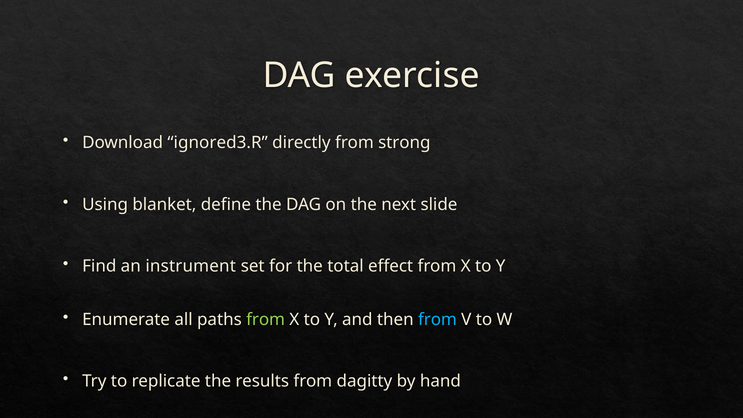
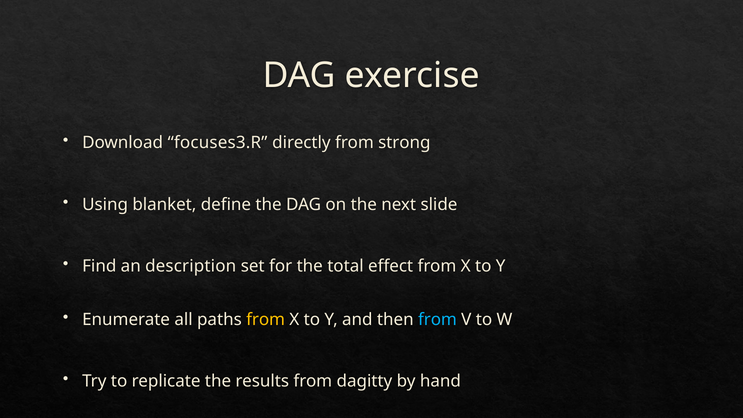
ignored3.R: ignored3.R -> focuses3.R (218, 143)
instrument: instrument -> description (191, 266)
from colour: light green -> yellow (266, 319)
